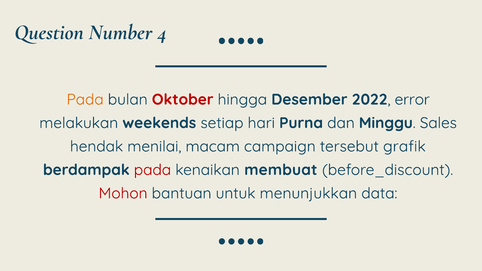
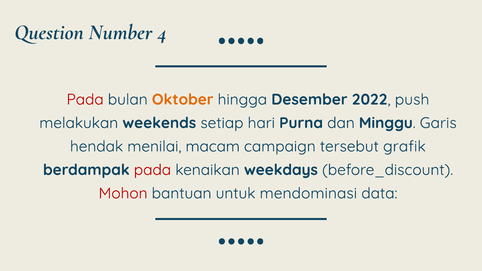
Pada colour: orange -> red (85, 100)
Oktober colour: red -> orange (183, 100)
error: error -> push (412, 100)
Sales: Sales -> Garis (438, 123)
membuat: membuat -> weekdays (281, 170)
menunjukkan: menunjukkan -> mendominasi (308, 193)
